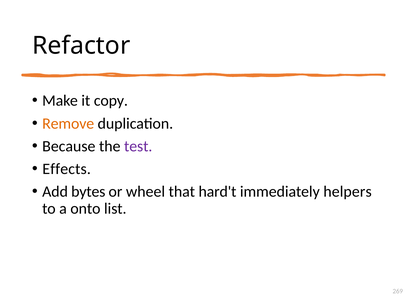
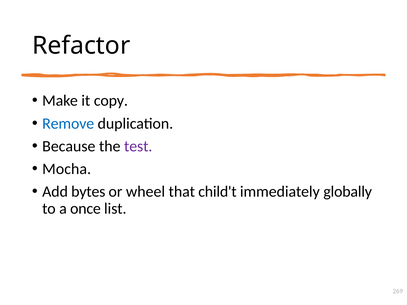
Remove colour: orange -> blue (68, 124)
Effects: Effects -> Mocha (67, 169)
hard't: hard't -> child't (217, 192)
helpers: helpers -> globally (348, 192)
onto: onto -> once (85, 209)
